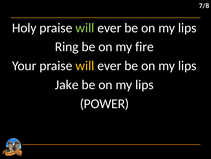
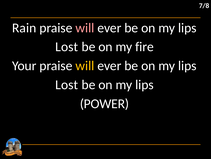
Holy: Holy -> Rain (24, 28)
will colour: light green -> pink (85, 28)
Ring: Ring -> Lost (67, 47)
Jake: Jake -> Lost (67, 84)
